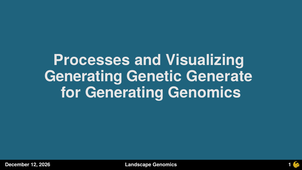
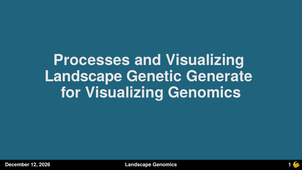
Generating: Generating -> Landscape (83, 76)
for Generating: Generating -> Visualizing (124, 93)
